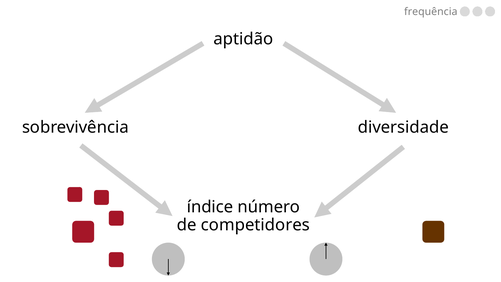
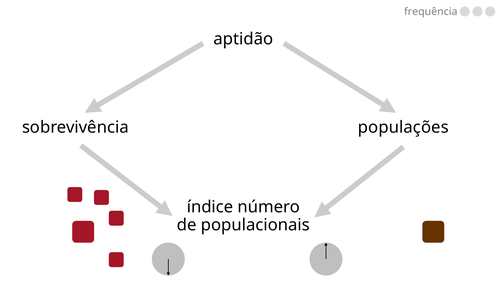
diversidade: diversidade -> populações (403, 127)
competidores: competidores -> populacionais (255, 225)
